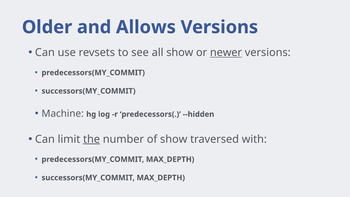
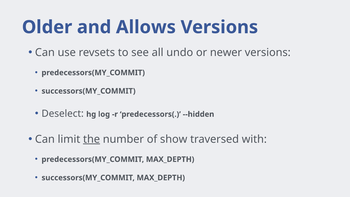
all show: show -> undo (180, 53)
newer underline: present -> none (226, 53)
Machine: Machine -> Deselect (63, 113)
